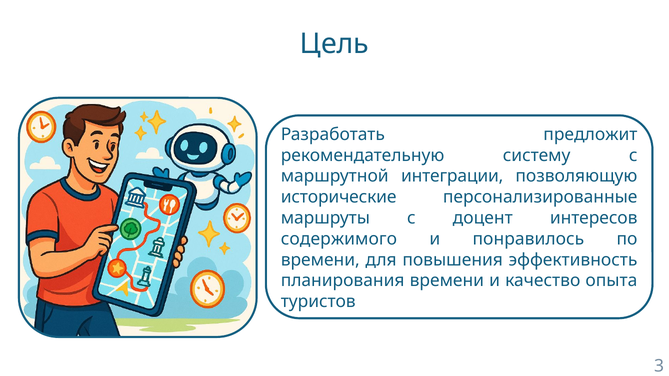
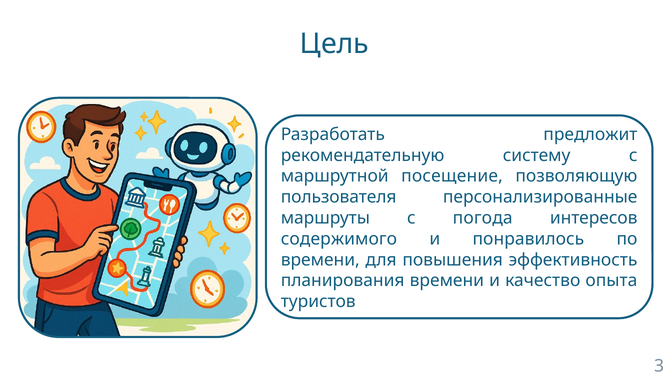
интеграции: интеграции -> посещение (452, 176)
исторические: исторические -> пользователя (339, 197)
доцент: доцент -> погода (483, 218)
